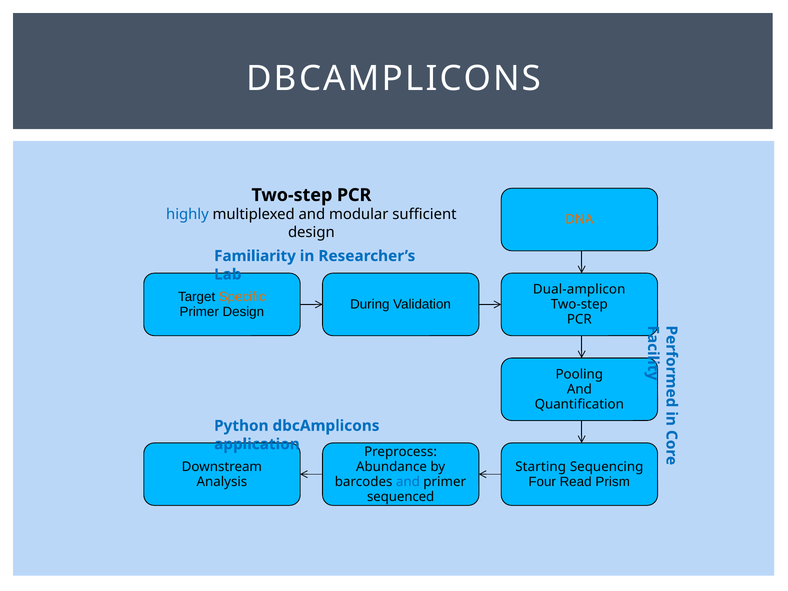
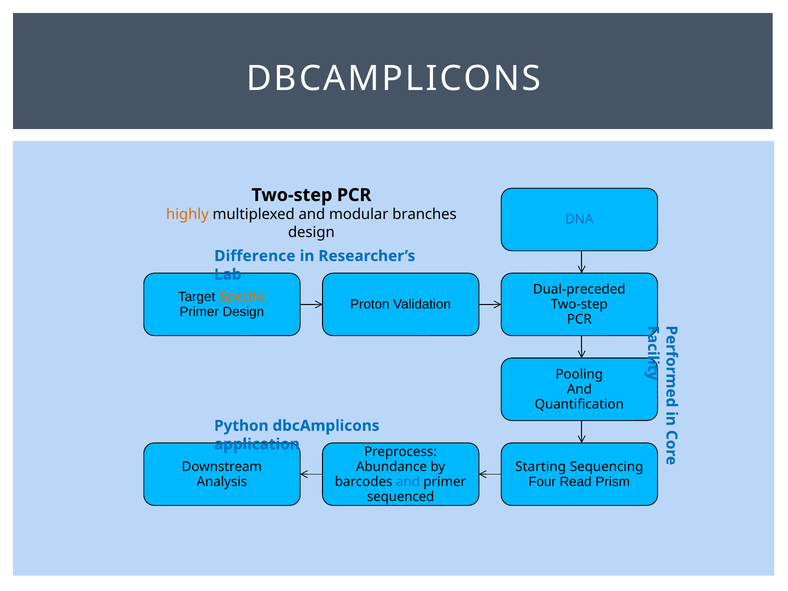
highly colour: blue -> orange (187, 215)
sufficient: sufficient -> branches (424, 215)
DNA colour: orange -> blue (579, 220)
Familiarity: Familiarity -> Difference (255, 256)
Dual-amplicon: Dual-amplicon -> Dual-preceded (579, 289)
During: During -> Proton (370, 304)
